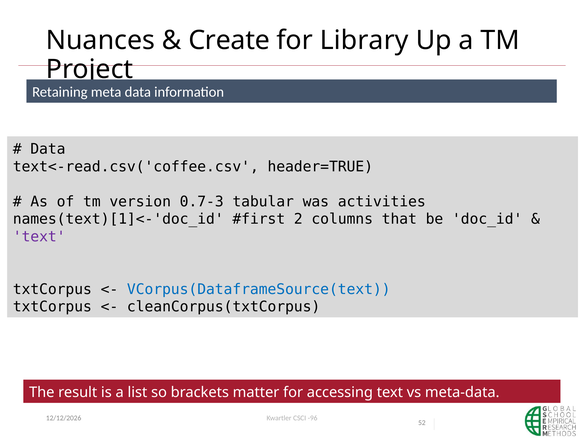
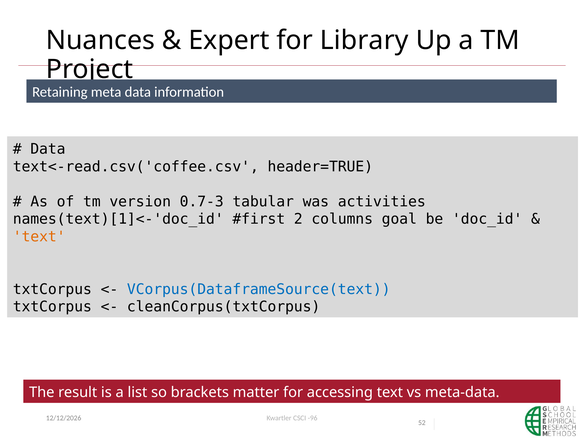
Create: Create -> Expert (229, 40)
that: that -> goal (399, 219)
text colour: purple -> orange (39, 237)
